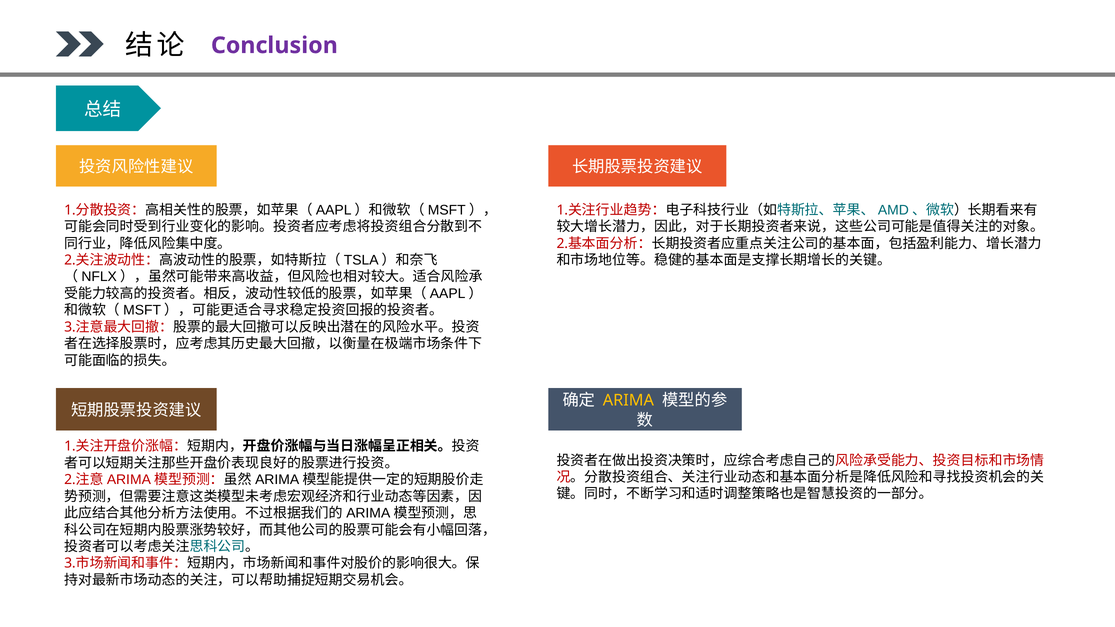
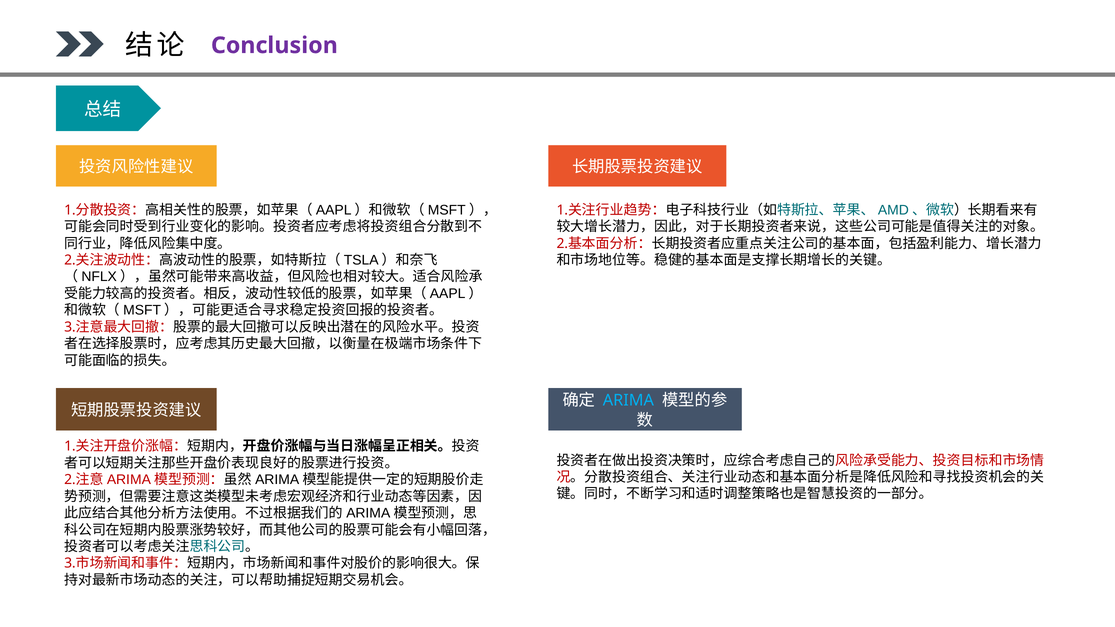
ARIMA colour: yellow -> light blue (628, 401)
